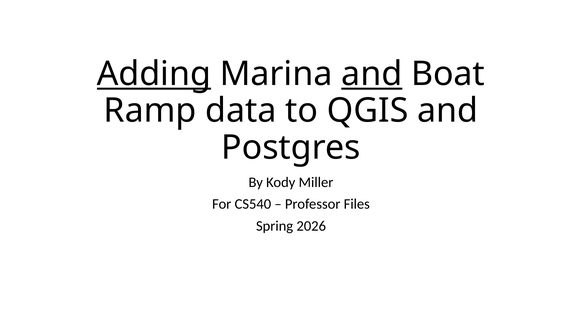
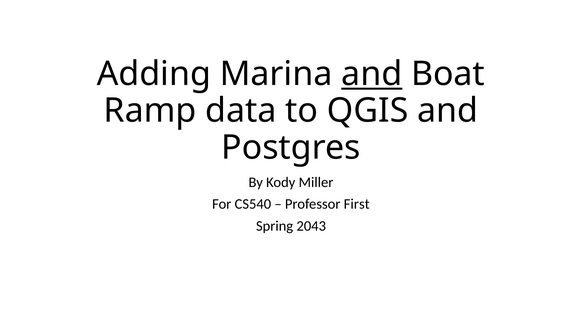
Adding underline: present -> none (154, 74)
Files: Files -> First (357, 204)
2026: 2026 -> 2043 (311, 225)
